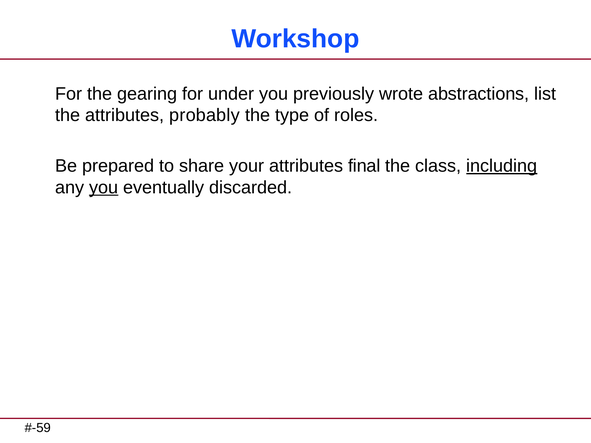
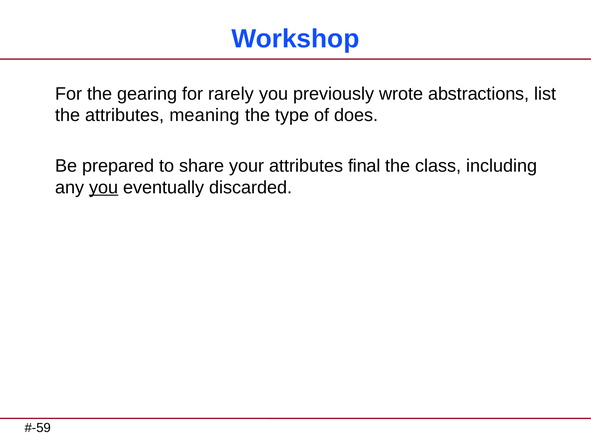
under: under -> rarely (231, 94)
probably: probably -> meaning (205, 115)
roles: roles -> does (356, 115)
including underline: present -> none (502, 166)
